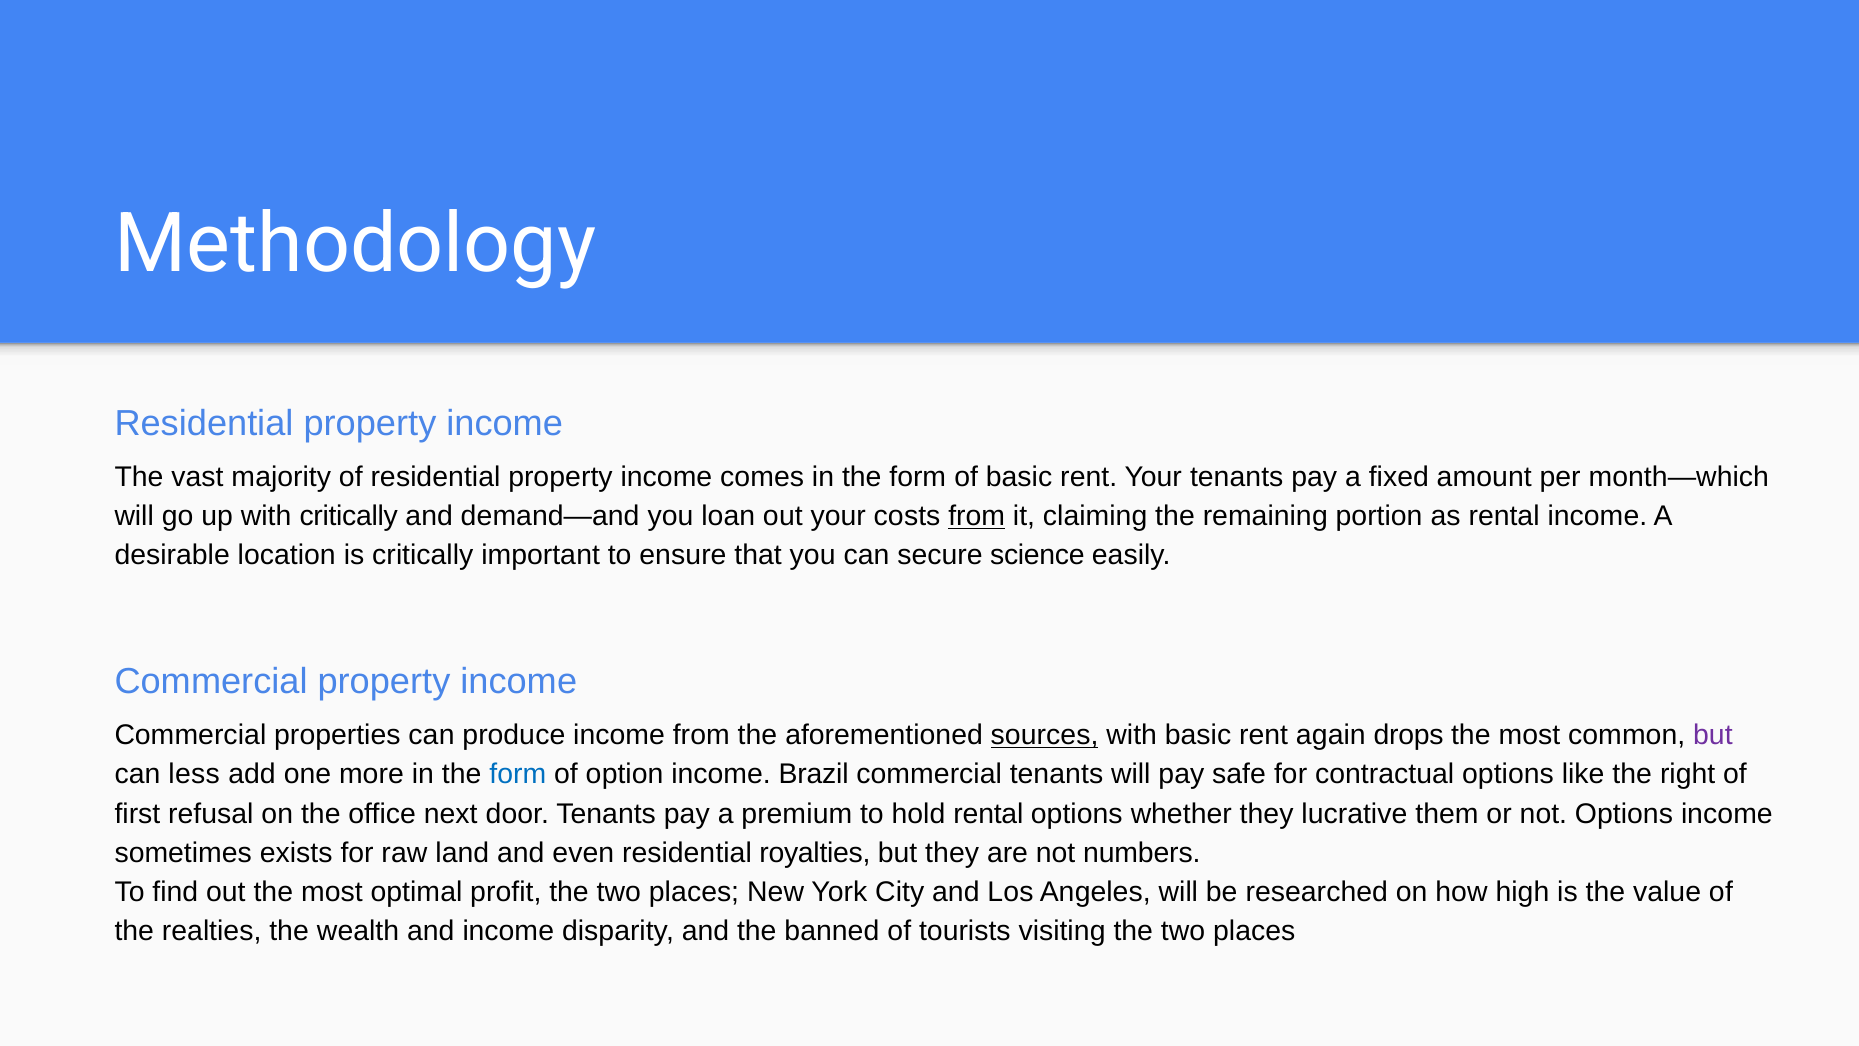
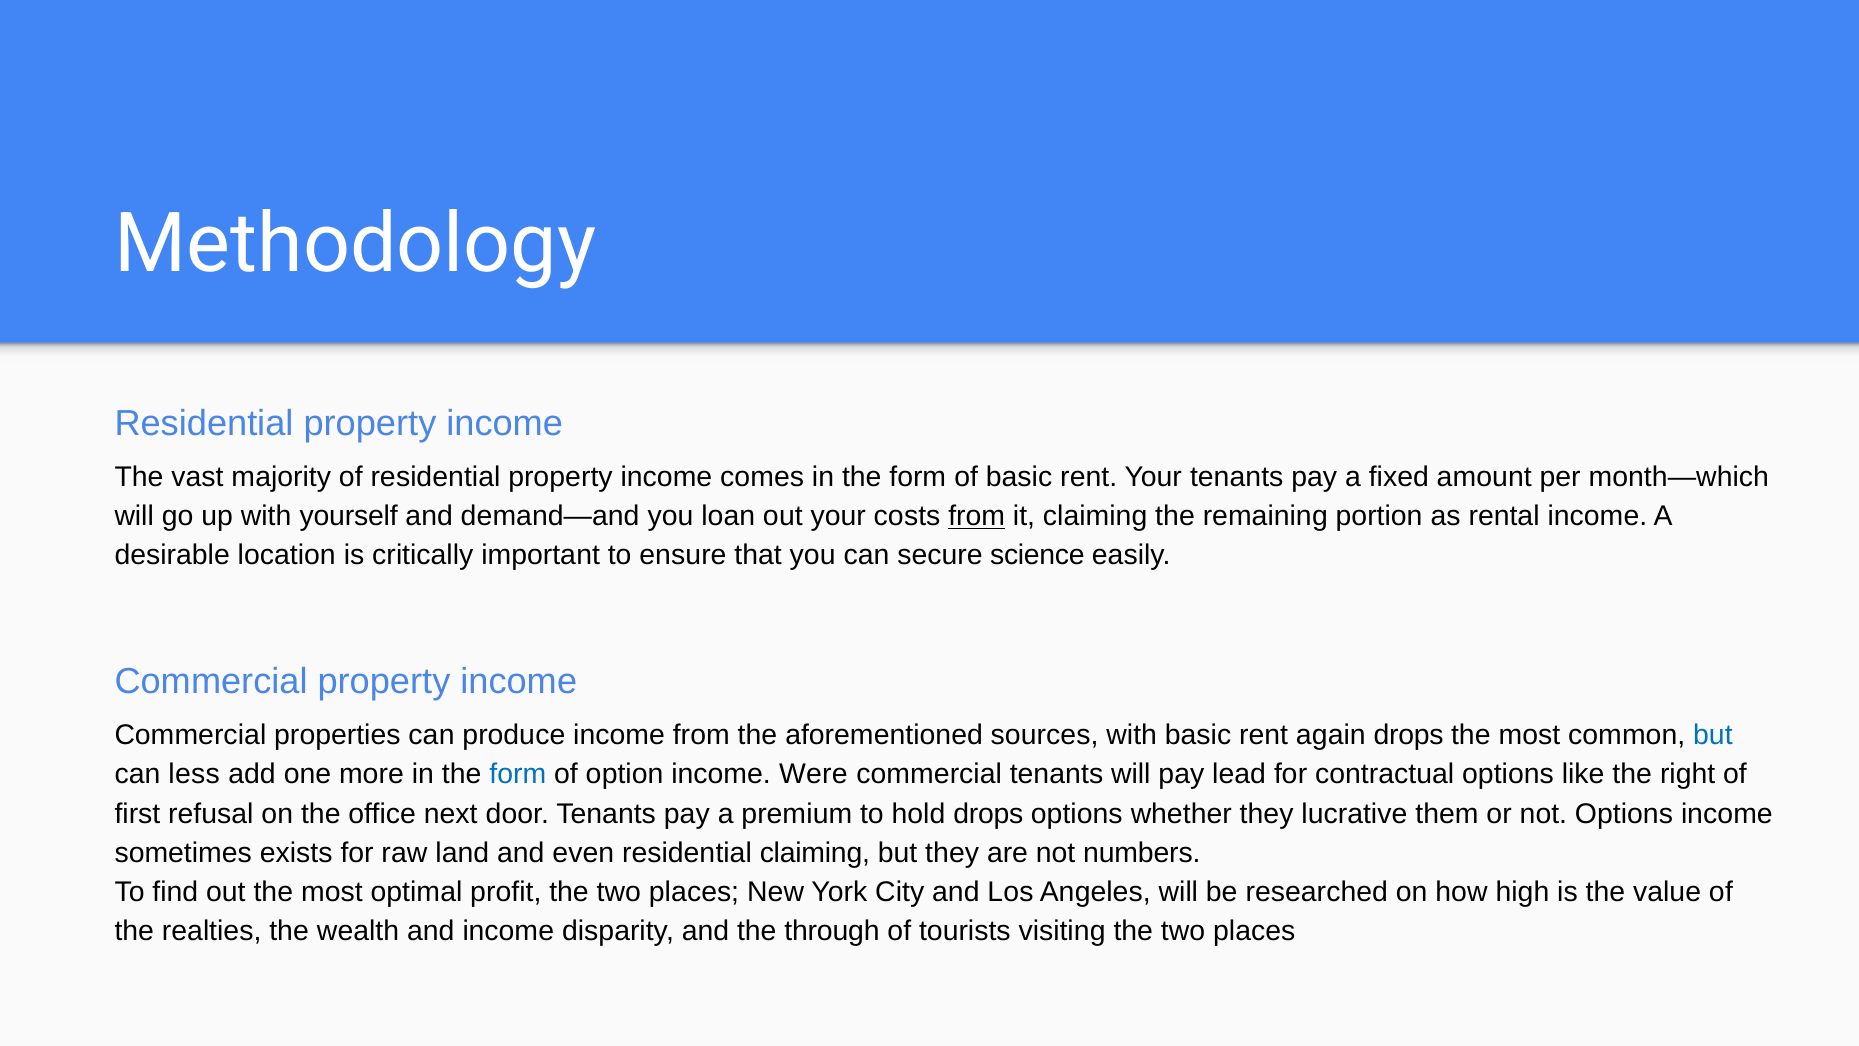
with critically: critically -> yourself (349, 516)
sources underline: present -> none (1045, 735)
but colour: purple -> blue (1713, 735)
Brazil: Brazil -> Were (813, 774)
safe: safe -> lead (1239, 774)
hold rental: rental -> drops (988, 813)
residential royalties: royalties -> claiming (815, 853)
banned: banned -> through (832, 931)
